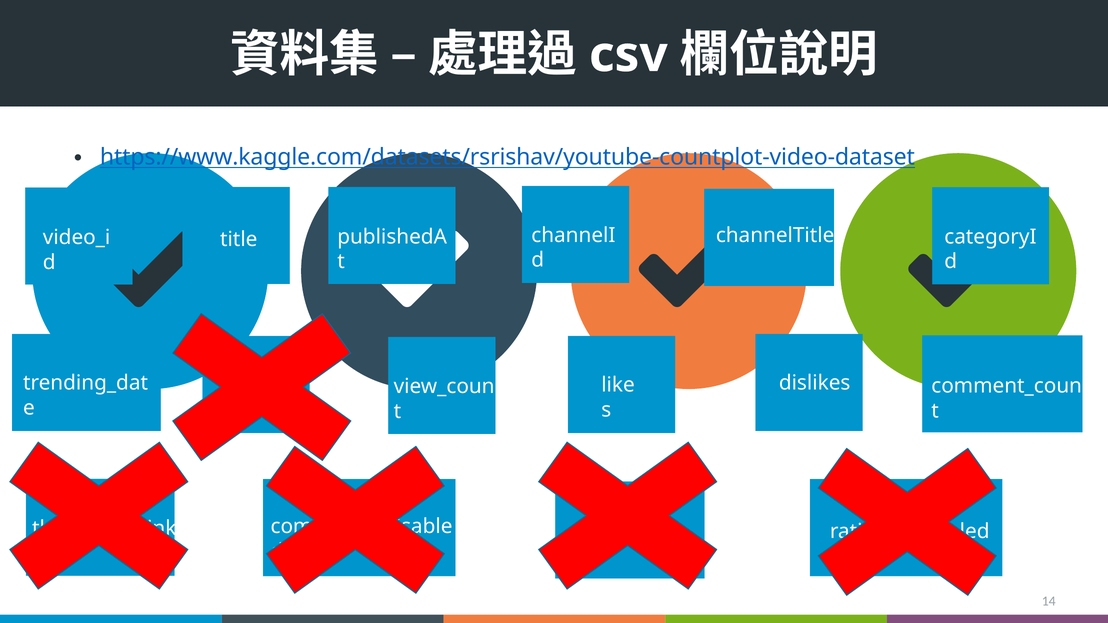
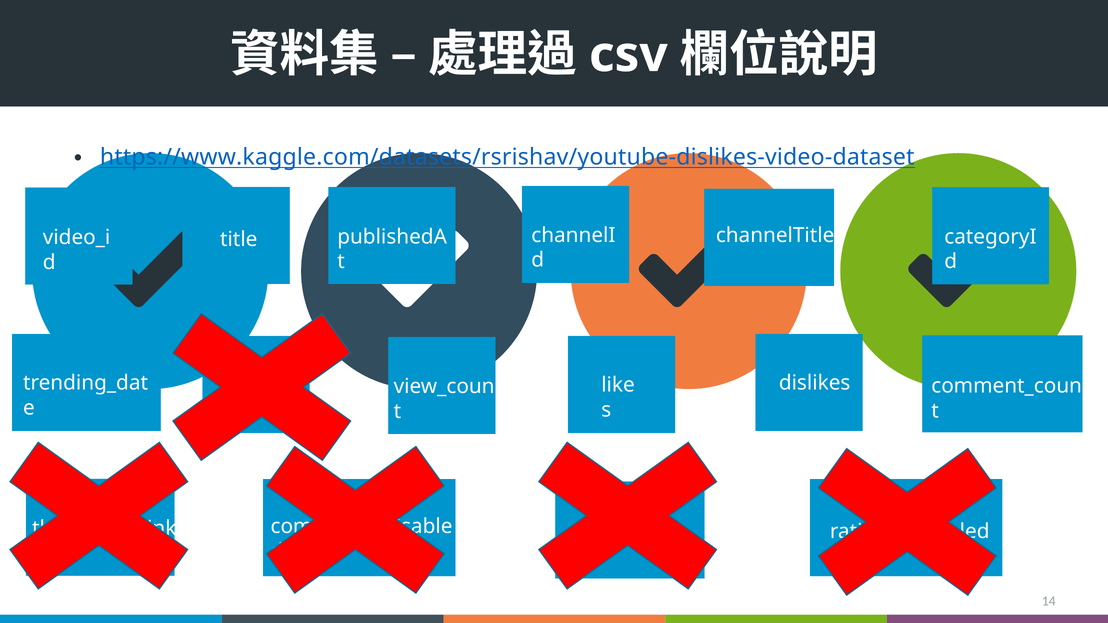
https://www.kaggle.com/datasets/rsrishav/youtube-countplot-video-dataset: https://www.kaggle.com/datasets/rsrishav/youtube-countplot-video-dataset -> https://www.kaggle.com/datasets/rsrishav/youtube-dislikes-video-dataset (507, 157)
